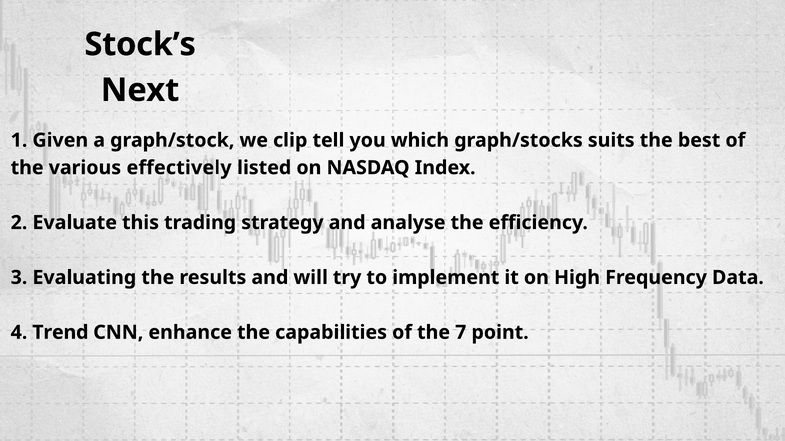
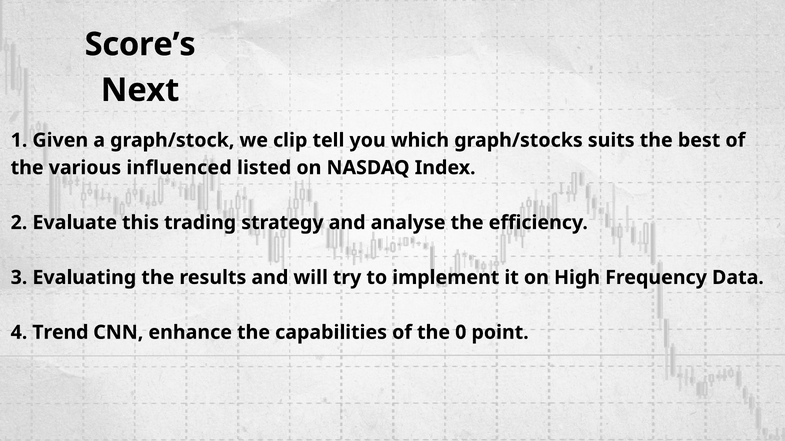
Stock’s: Stock’s -> Score’s (140, 44)
effectively: effectively -> influenced (179, 168)
7: 7 -> 0 (461, 333)
